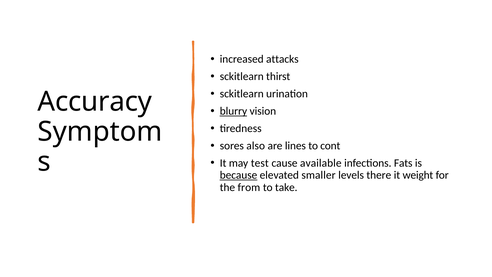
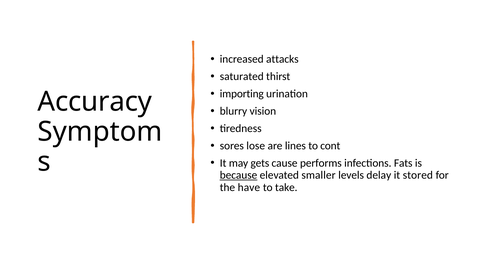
sckitlearn: sckitlearn -> saturated (242, 76)
sckitlearn: sckitlearn -> importing (242, 94)
blurry underline: present -> none (233, 111)
also: also -> lose (256, 146)
test: test -> gets (260, 163)
available: available -> performs (321, 163)
there: there -> delay (379, 175)
weight: weight -> stored (418, 175)
from: from -> have (249, 187)
